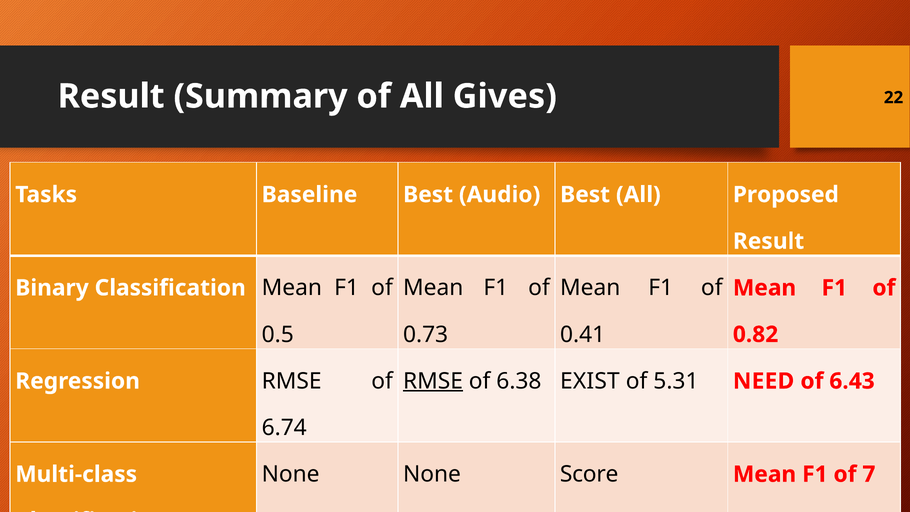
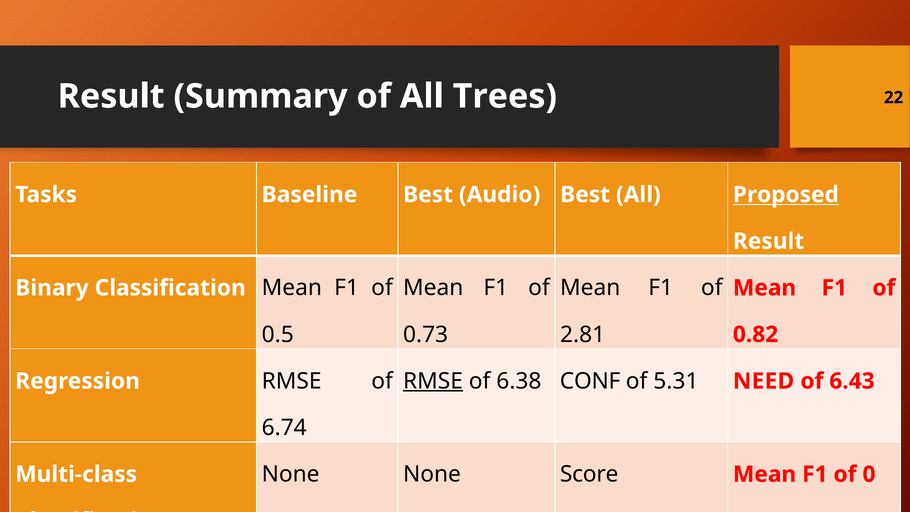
Gives: Gives -> Trees (505, 96)
Proposed underline: none -> present (786, 195)
0.41: 0.41 -> 2.81 (583, 334)
EXIST: EXIST -> CONF (590, 381)
7: 7 -> 0 (869, 474)
